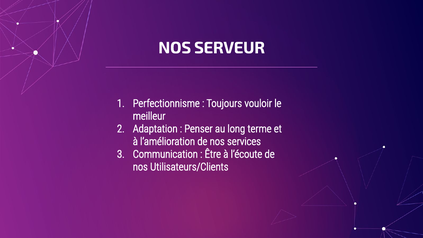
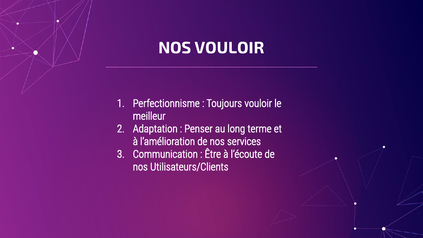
NOS SERVEUR: SERVEUR -> VOULOIR (229, 48)
